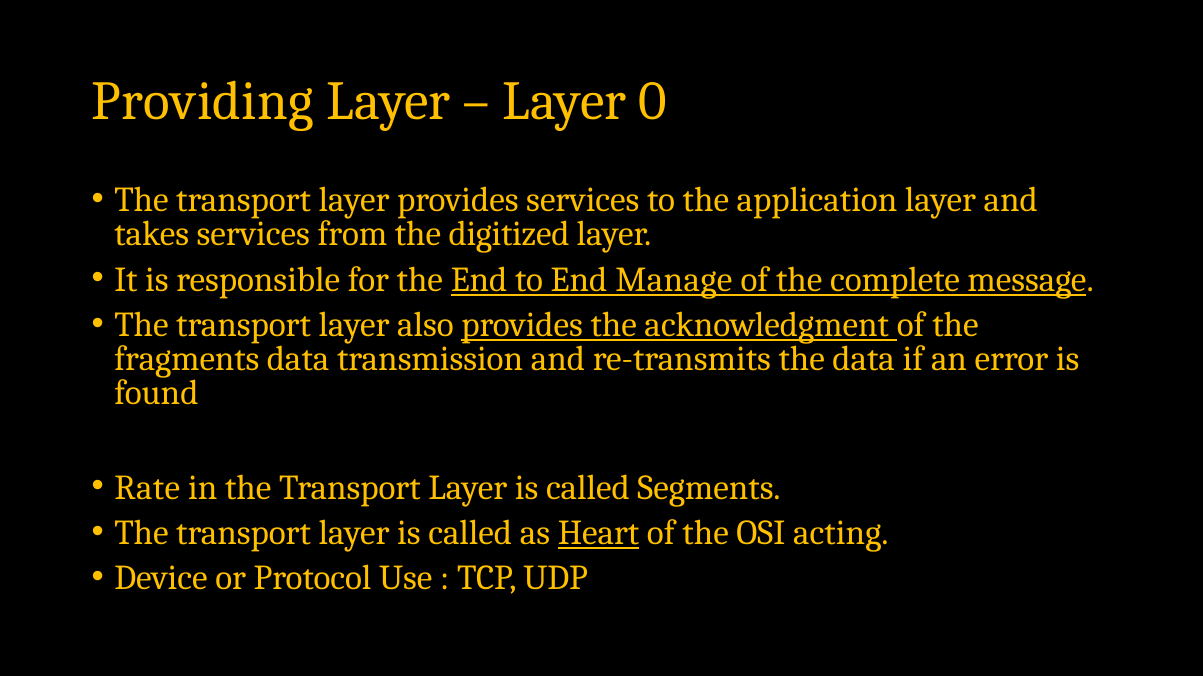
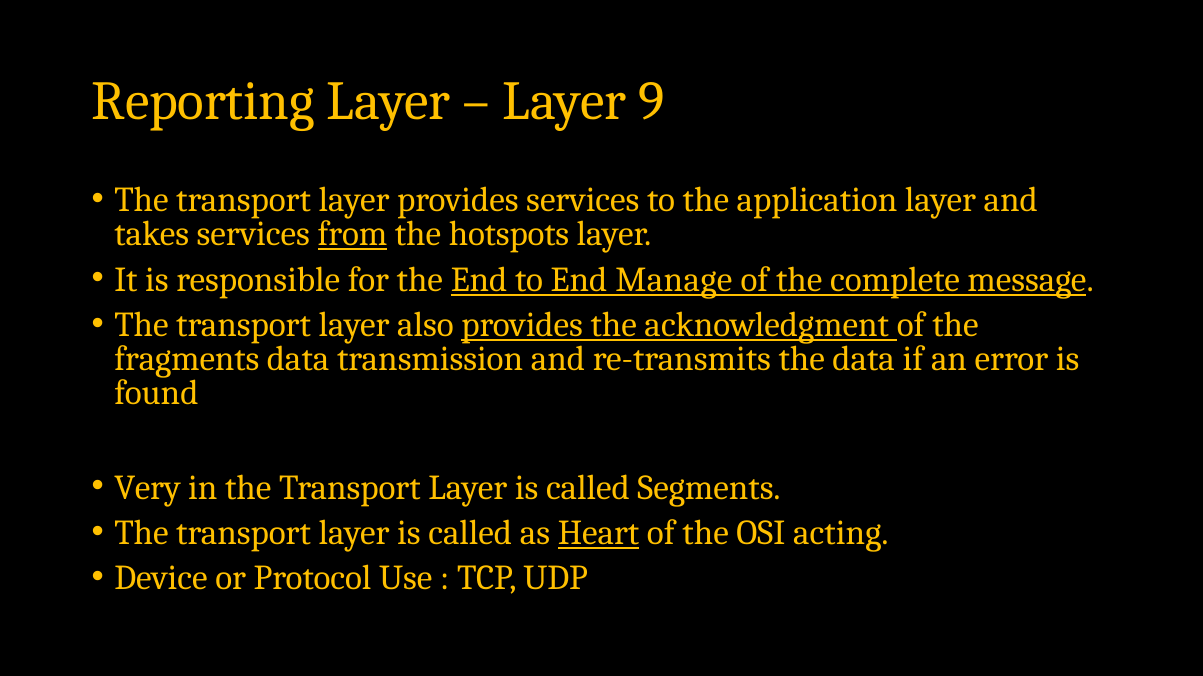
Providing: Providing -> Reporting (203, 101)
0: 0 -> 9 (652, 101)
from underline: none -> present (352, 235)
digitized: digitized -> hotspots (509, 235)
Rate: Rate -> Very (147, 488)
